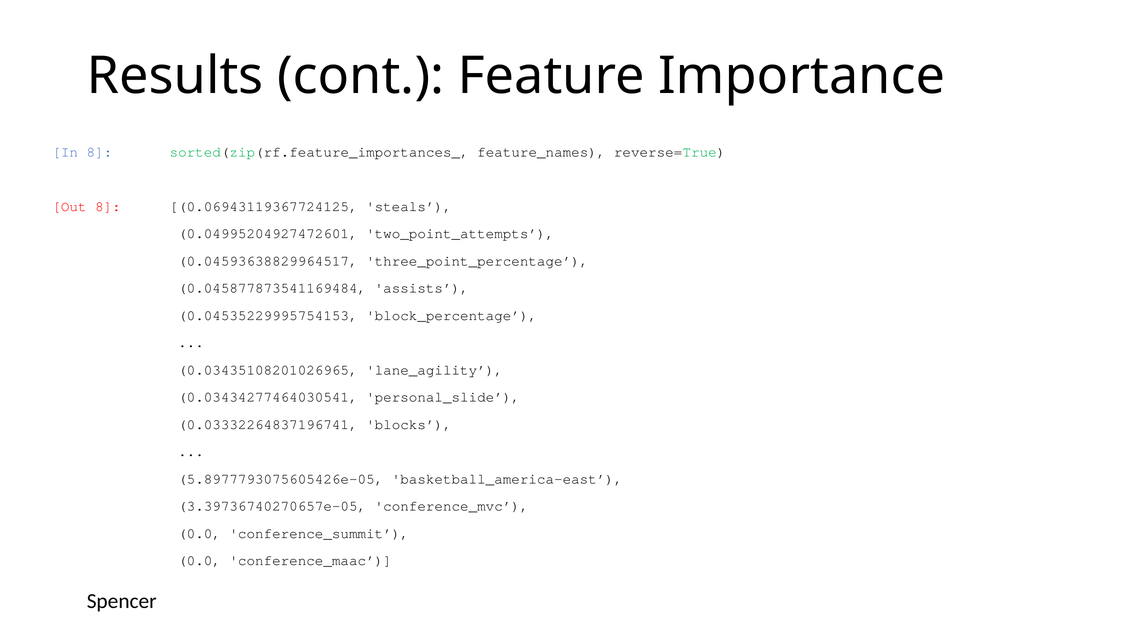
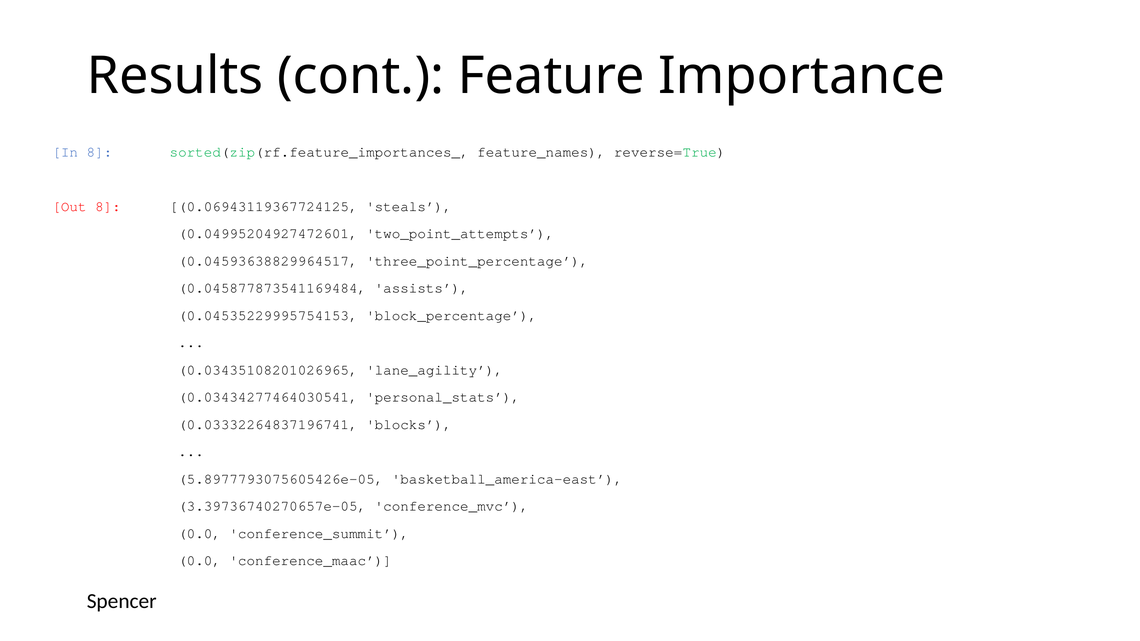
personal_slide: personal_slide -> personal_stats (443, 397)
